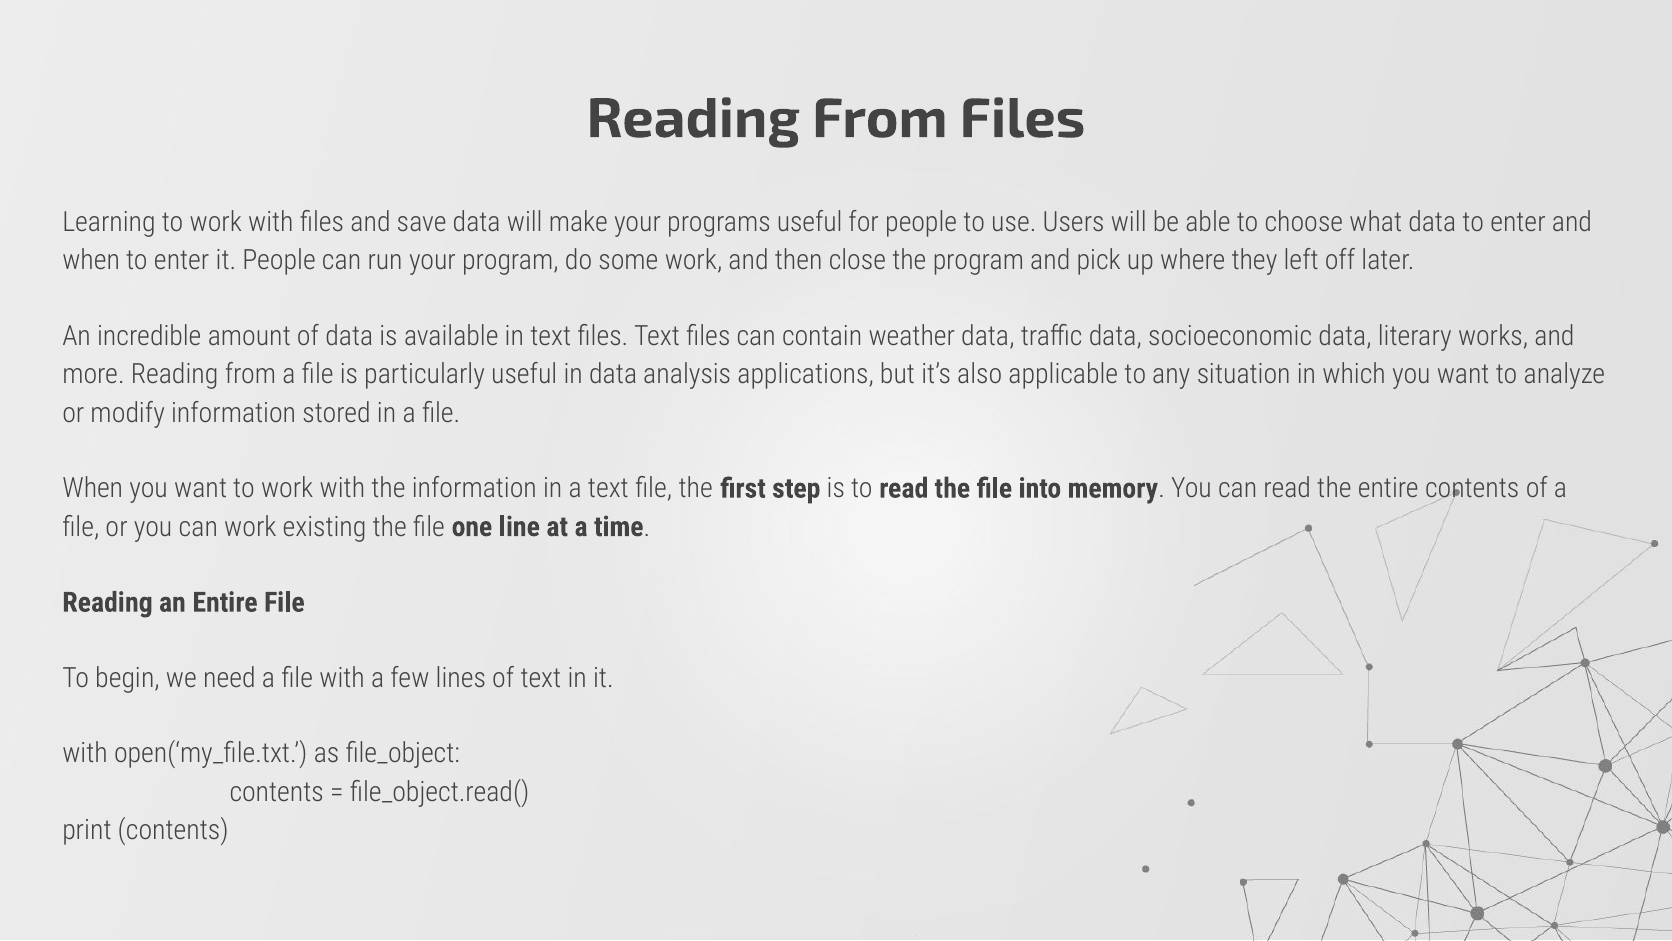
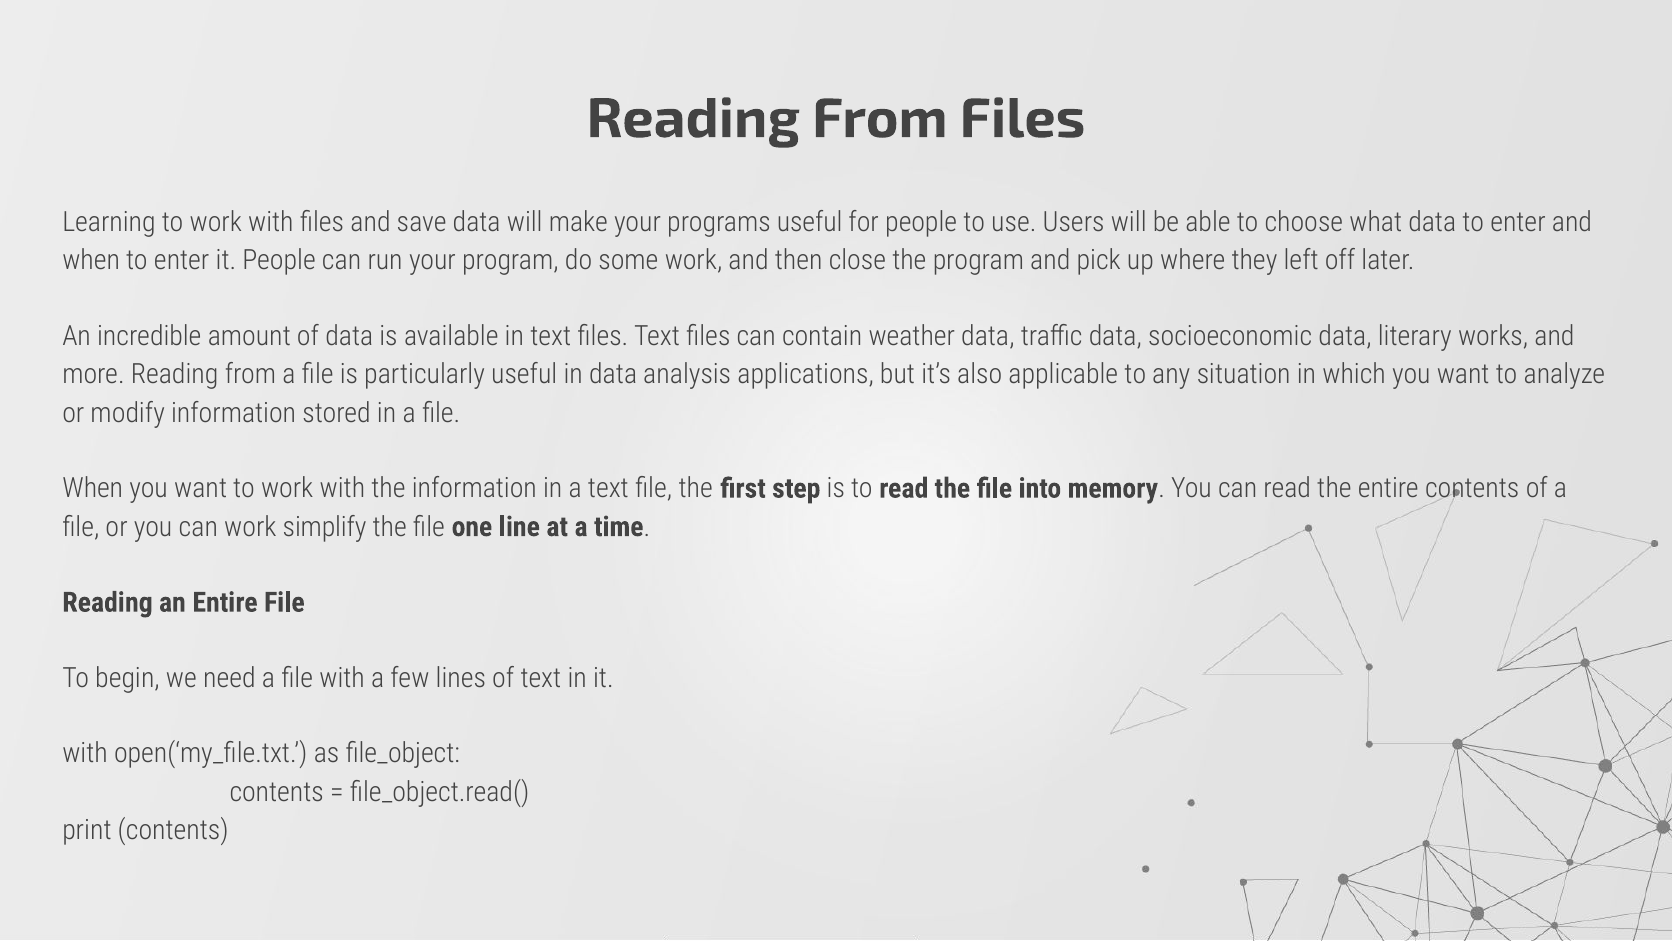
existing: existing -> simplify (325, 527)
